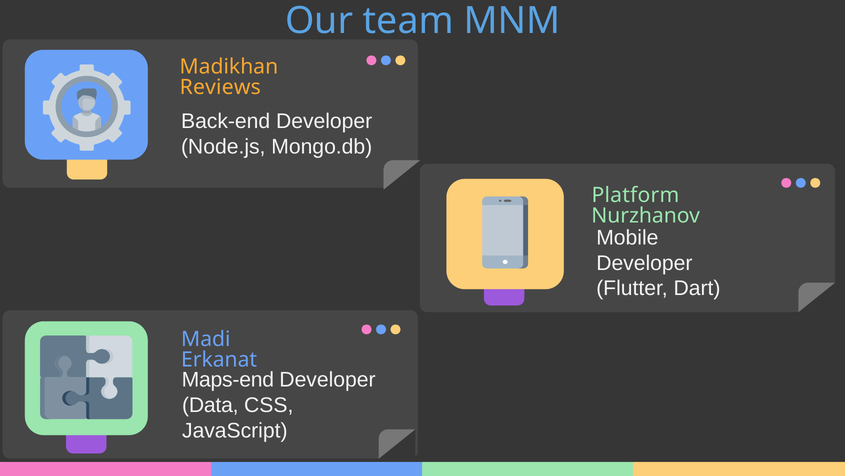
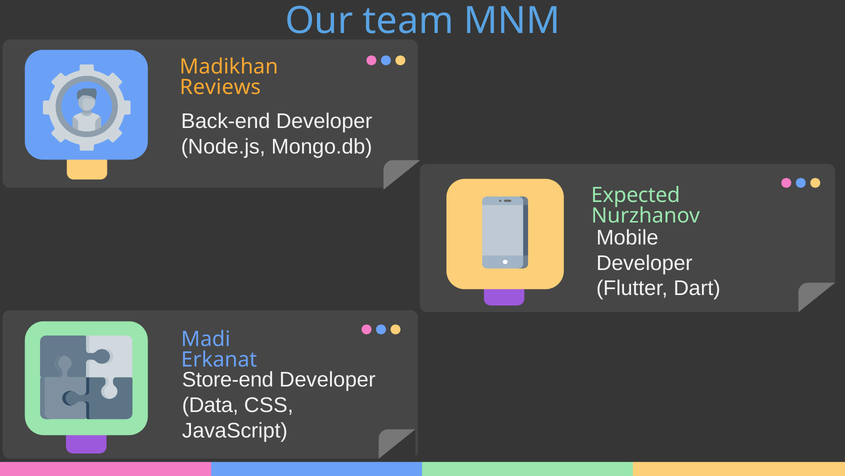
Platform: Platform -> Expected (636, 195)
Maps-end: Maps-end -> Store-end (228, 379)
